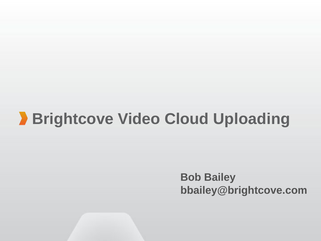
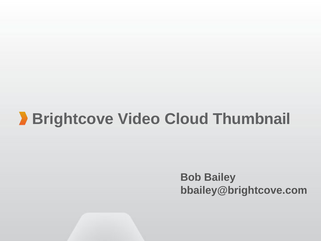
Uploading: Uploading -> Thumbnail (252, 119)
